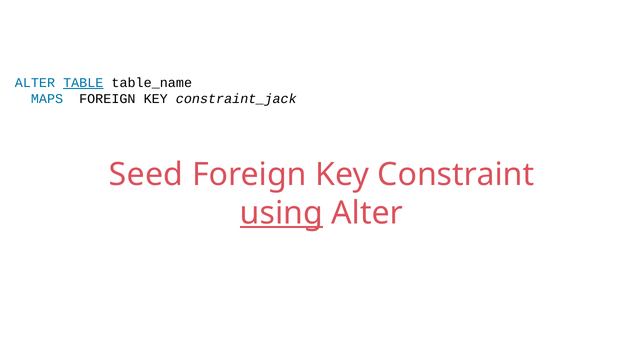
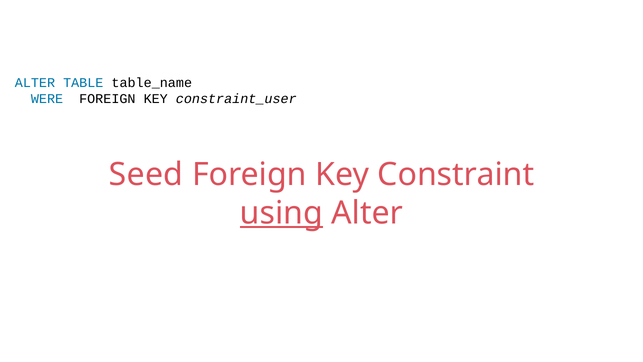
TABLE underline: present -> none (83, 83)
MAPS: MAPS -> WERE (47, 99)
constraint_jack: constraint_jack -> constraint_user (236, 99)
